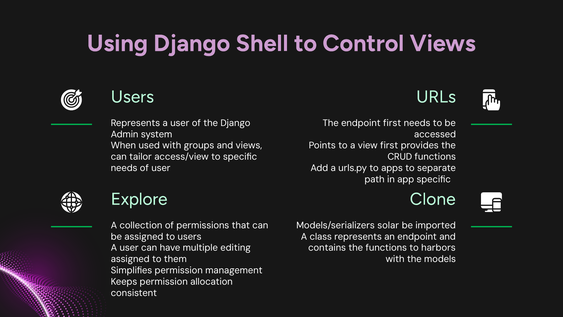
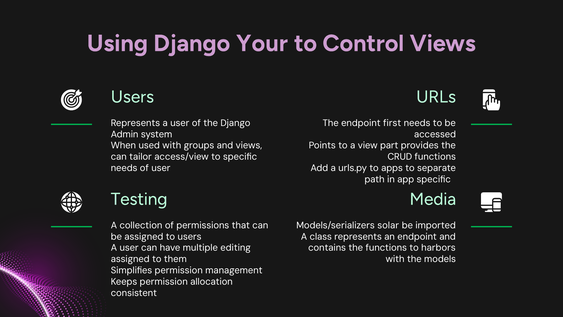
Shell: Shell -> Your (262, 43)
view first: first -> part (389, 145)
Explore: Explore -> Testing (139, 199)
Clone: Clone -> Media (433, 199)
